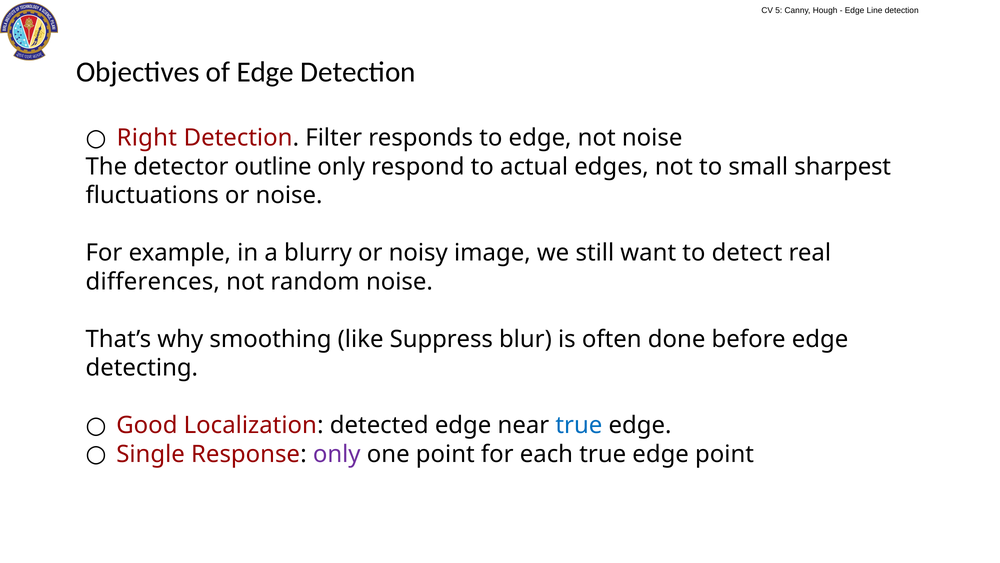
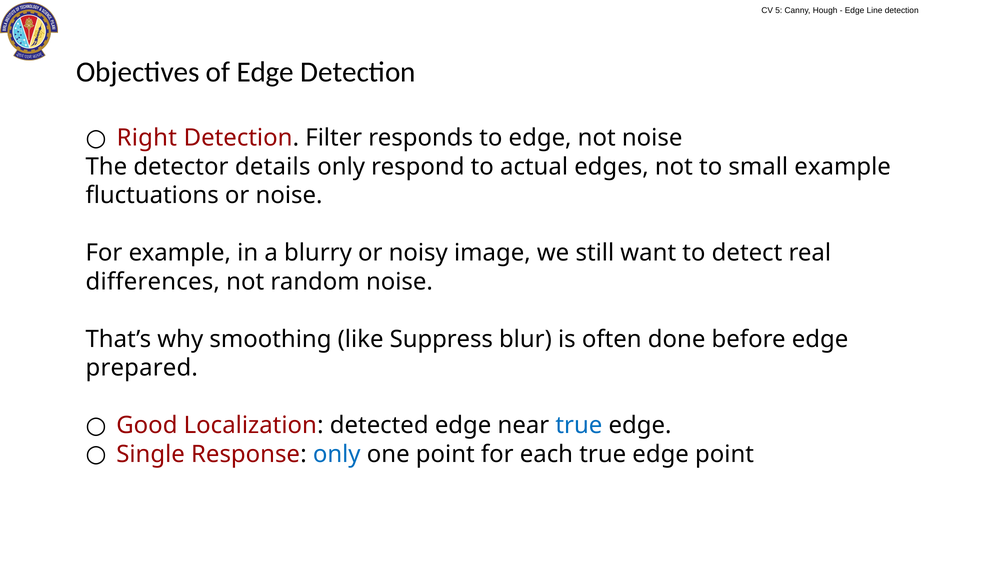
outline: outline -> details (273, 167)
small sharpest: sharpest -> example (843, 167)
detecting: detecting -> prepared (142, 368)
only colour: purple -> blue (337, 454)
